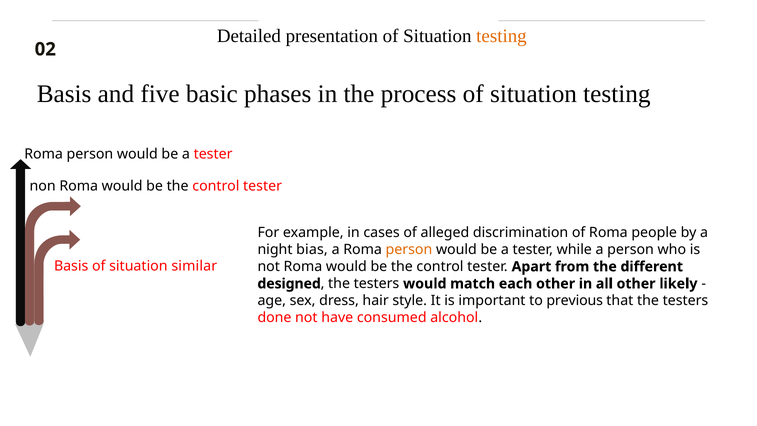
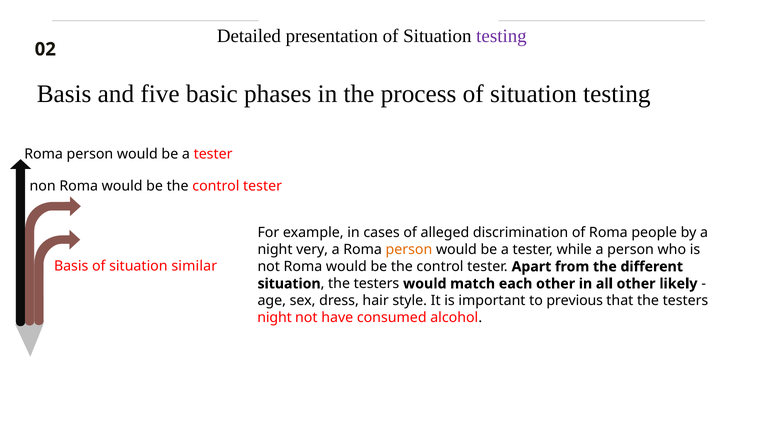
testing colour: orange -> purple (501, 36)
bias: bias -> very (312, 250)
designed: designed -> situation (289, 284)
done: done -> night (275, 318)
